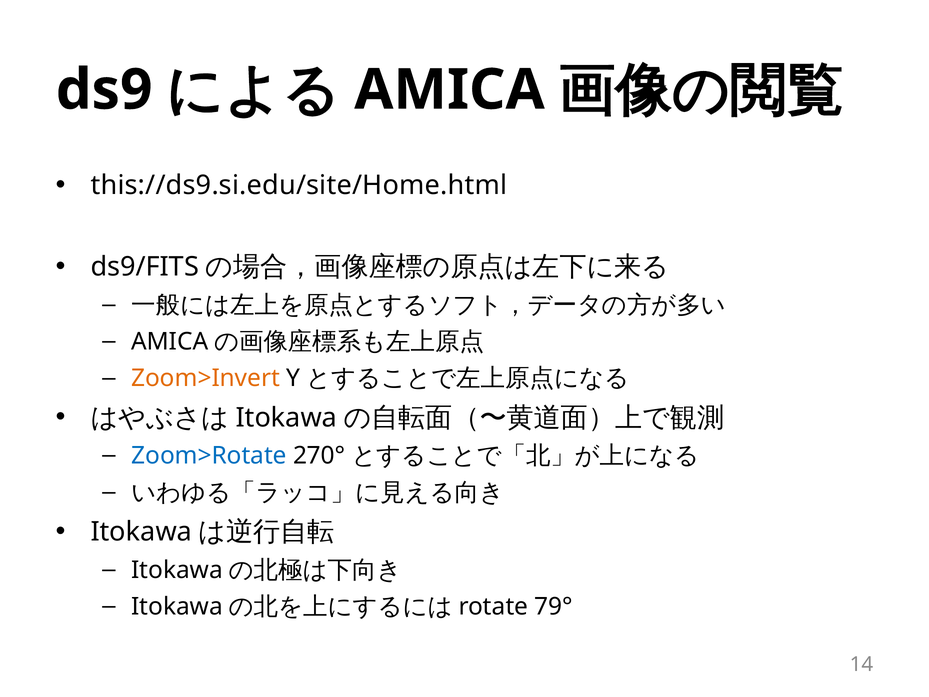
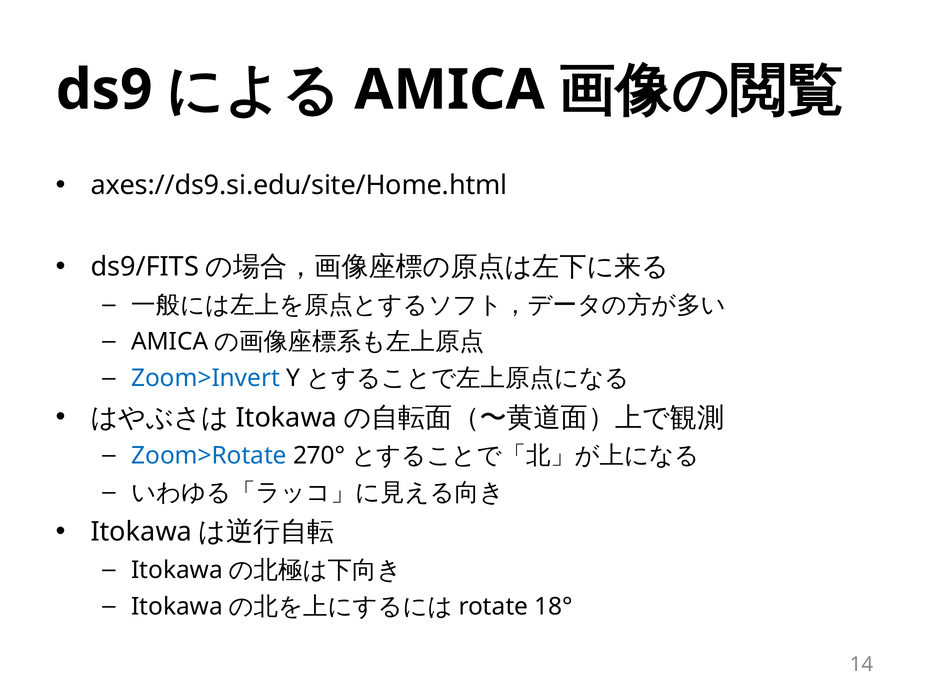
this://ds9.si.edu/site/Home.html: this://ds9.si.edu/site/Home.html -> axes://ds9.si.edu/site/Home.html (299, 185)
Zoom>Invert colour: orange -> blue (206, 378)
79°: 79° -> 18° (554, 606)
